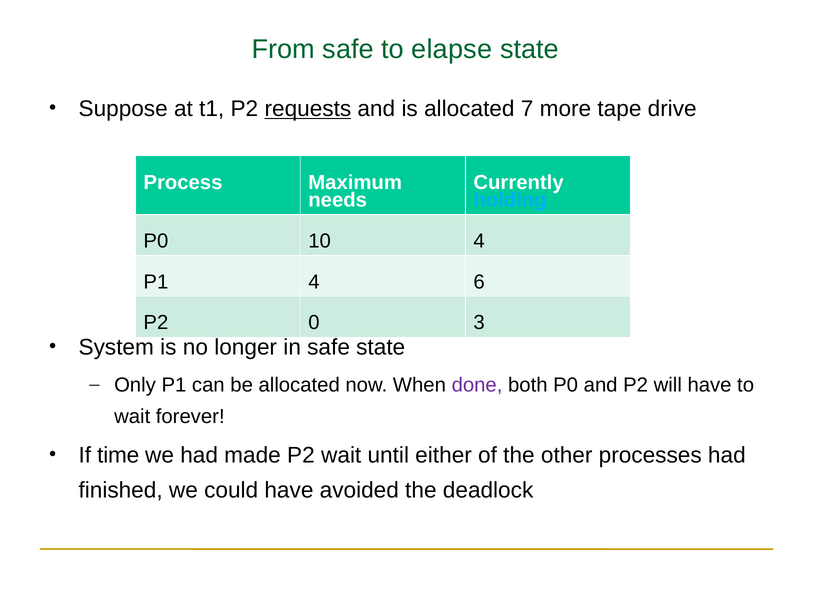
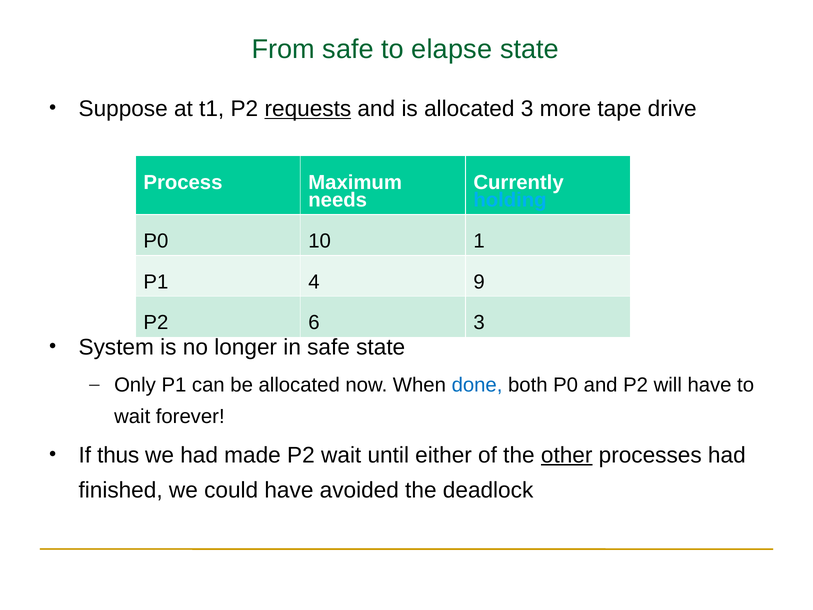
allocated 7: 7 -> 3 (527, 109)
10 4: 4 -> 1 (479, 241)
6: 6 -> 9 (479, 282)
0: 0 -> 6 (314, 323)
done colour: purple -> blue (477, 385)
time: time -> thus (118, 455)
other underline: none -> present (567, 455)
